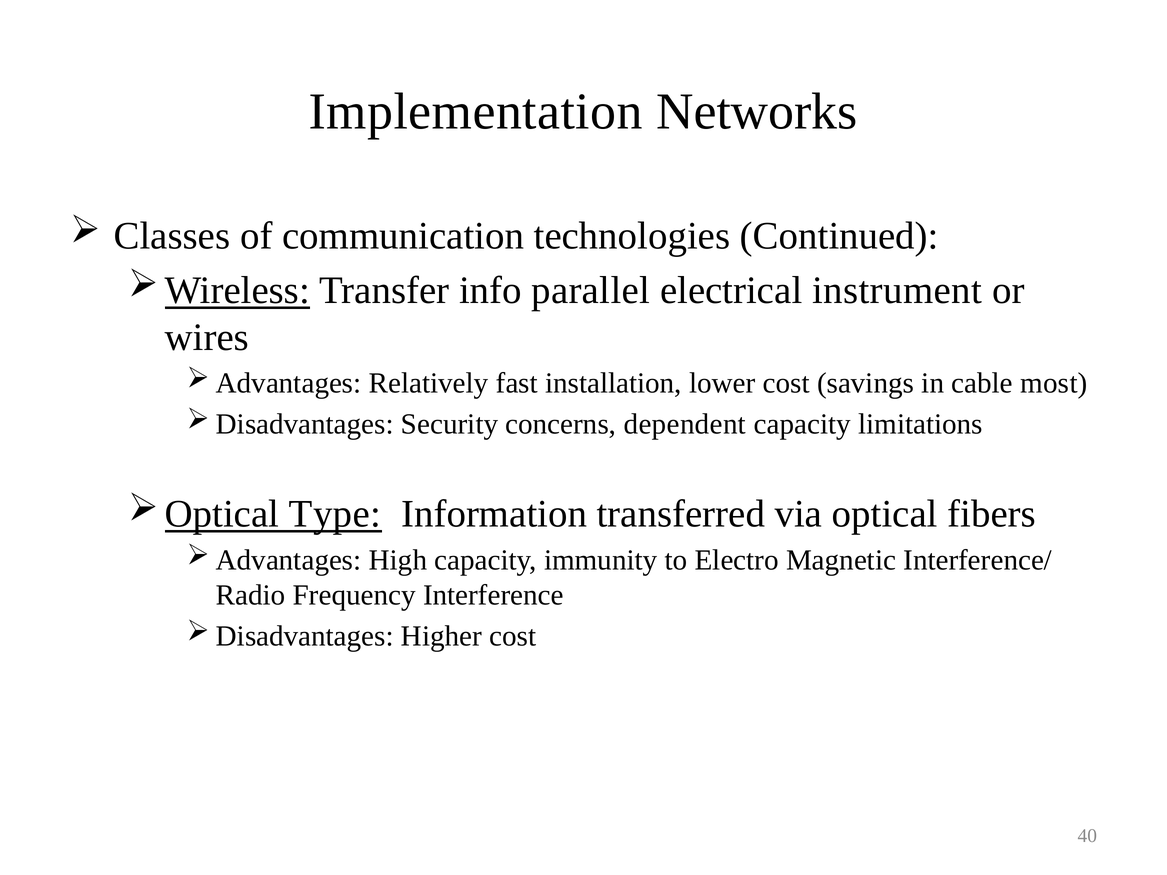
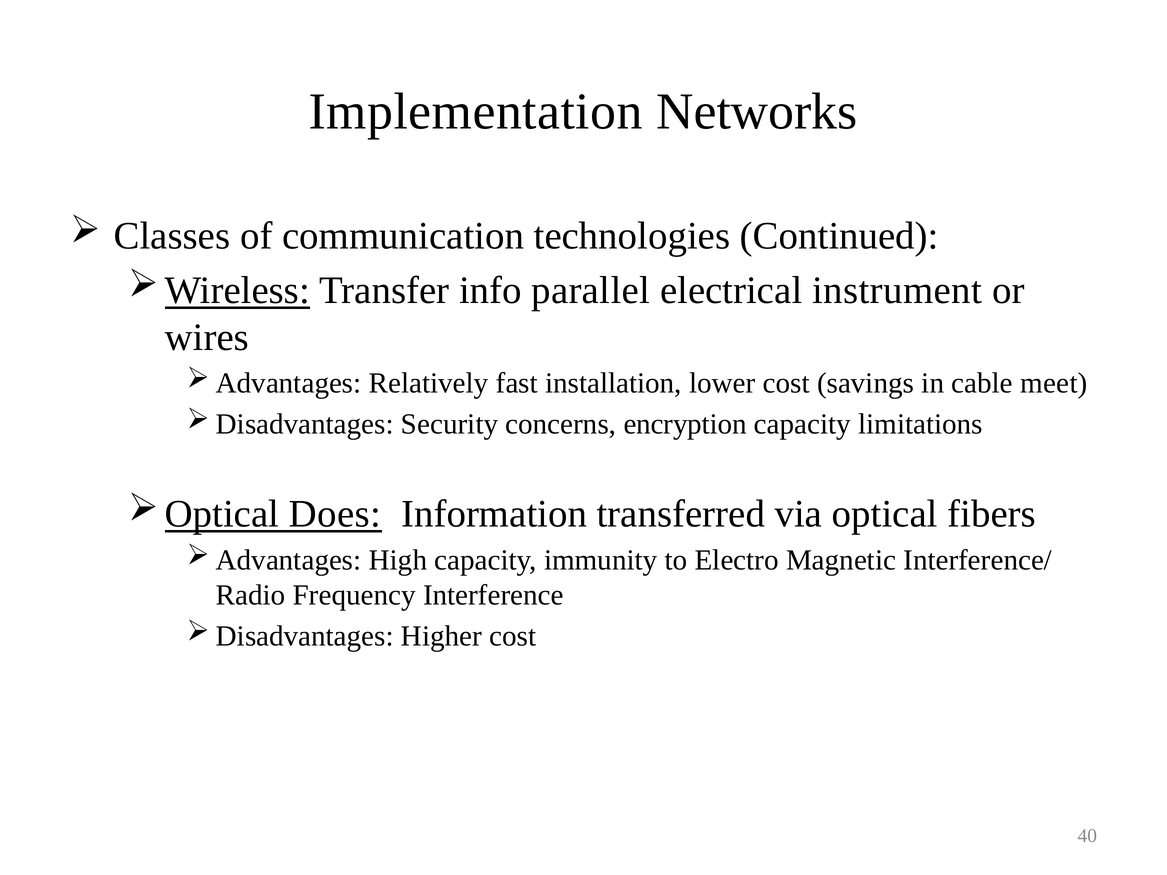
most: most -> meet (1054, 383)
dependent: dependent -> encryption (685, 424)
Type: Type -> Does (335, 514)
